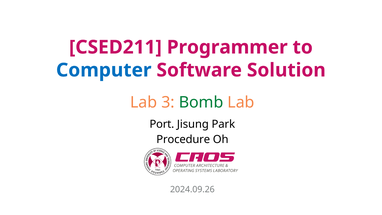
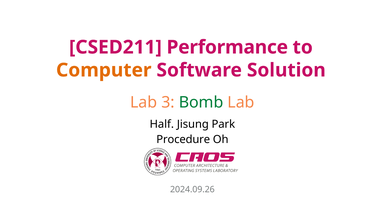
Programmer: Programmer -> Performance (227, 47)
Computer colour: blue -> orange (104, 70)
Port: Port -> Half (162, 124)
